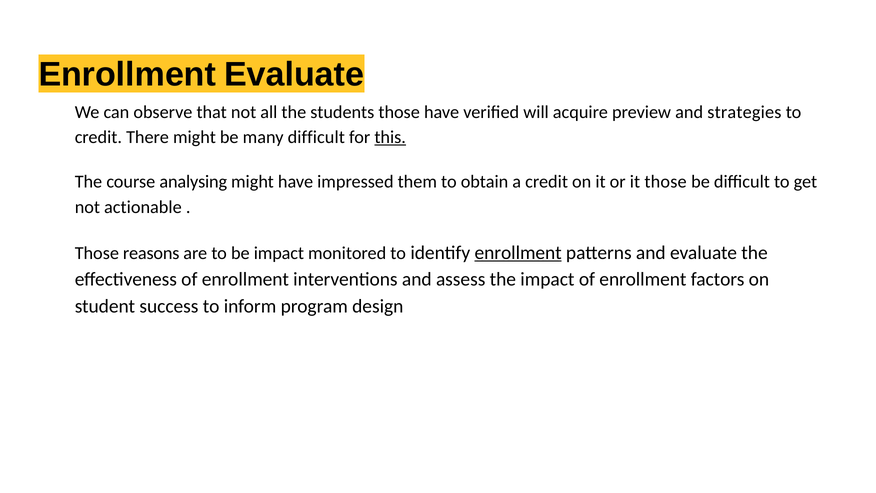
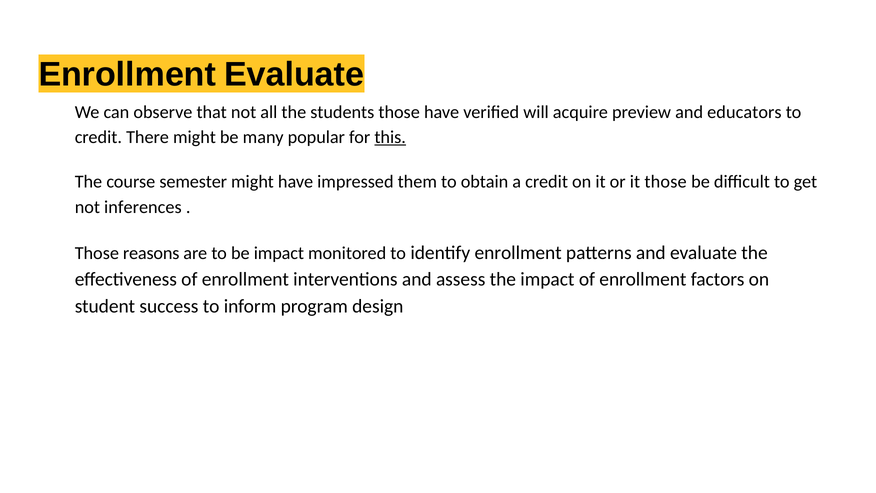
strategies: strategies -> educators (744, 112)
many difficult: difficult -> popular (316, 137)
analysing: analysing -> semester (193, 182)
actionable: actionable -> inferences (143, 207)
enrollment underline: present -> none (518, 253)
